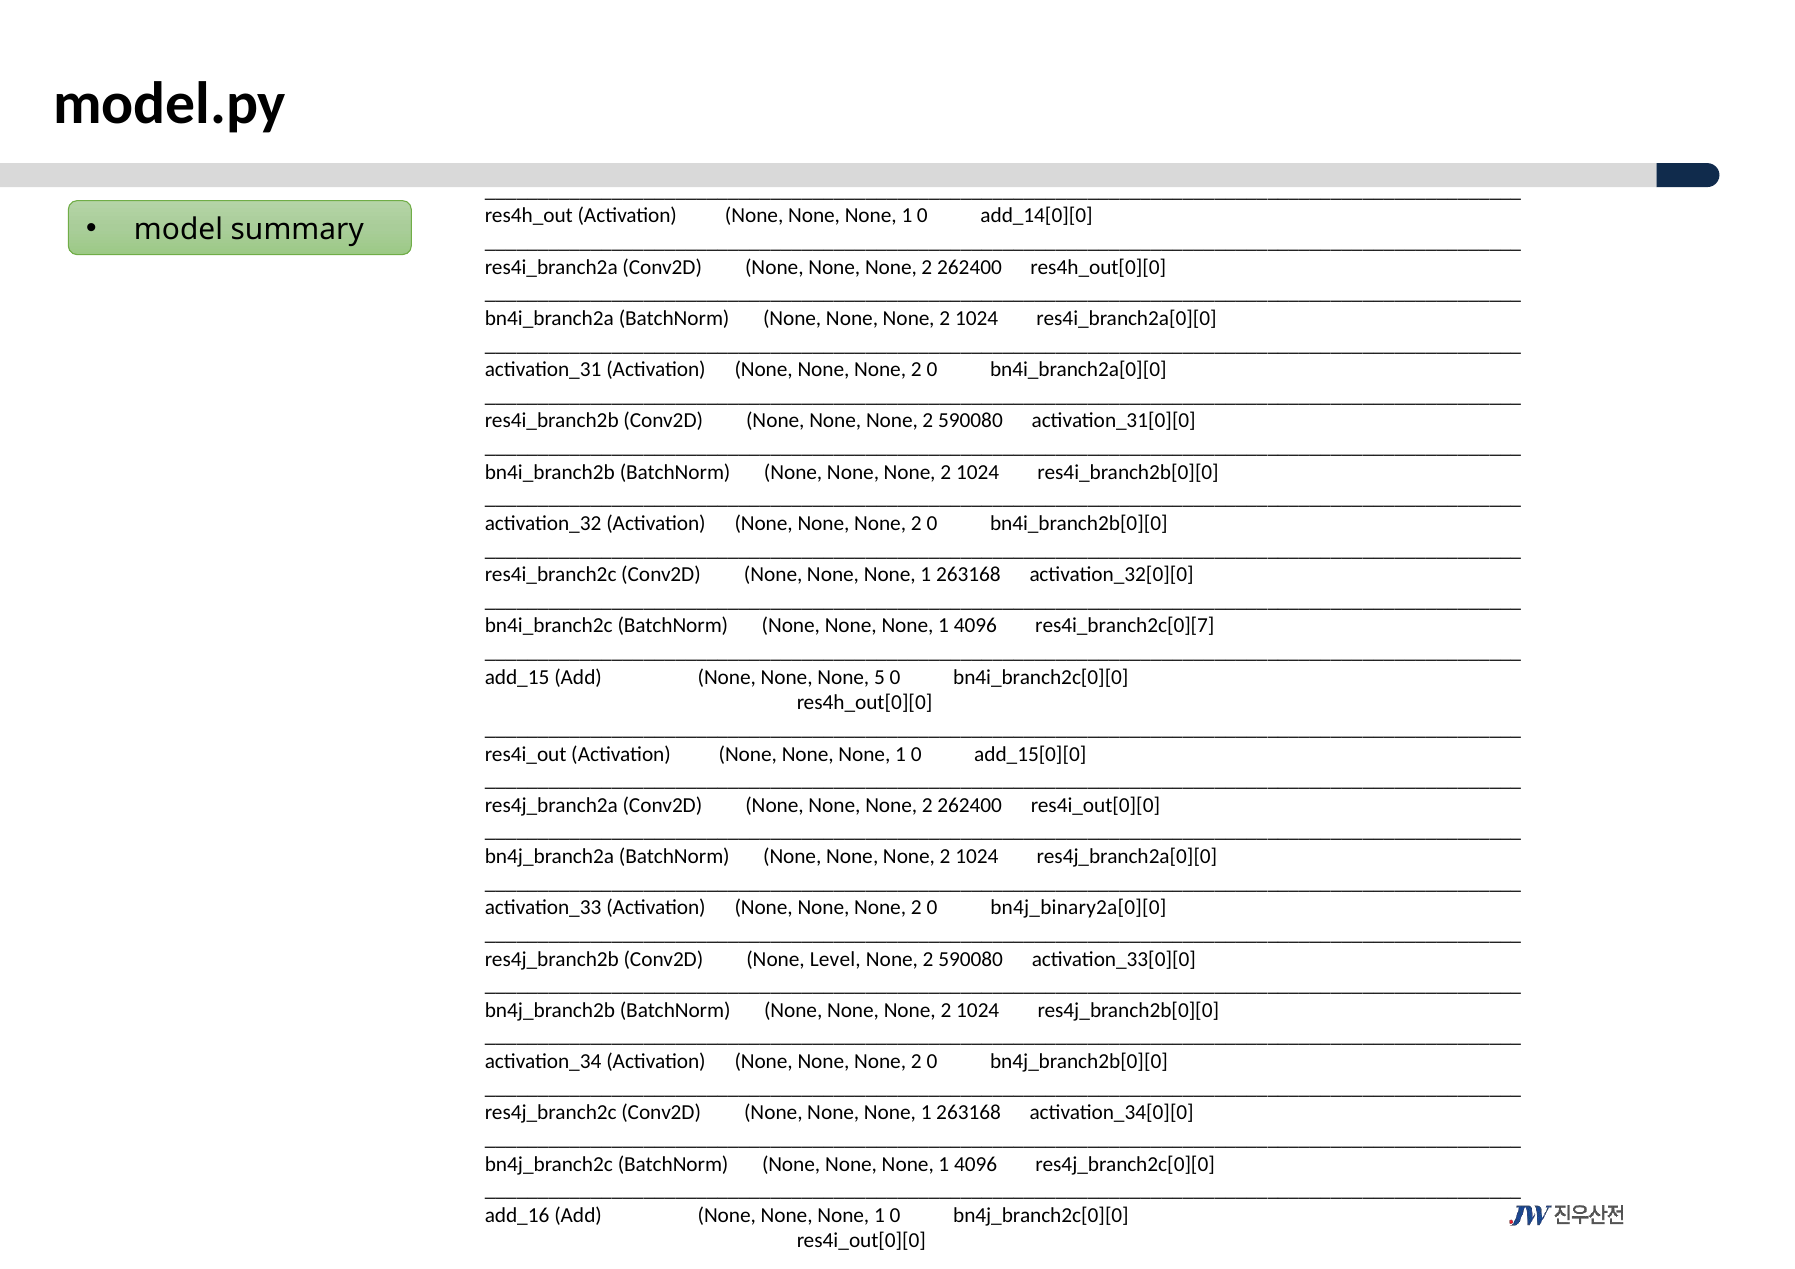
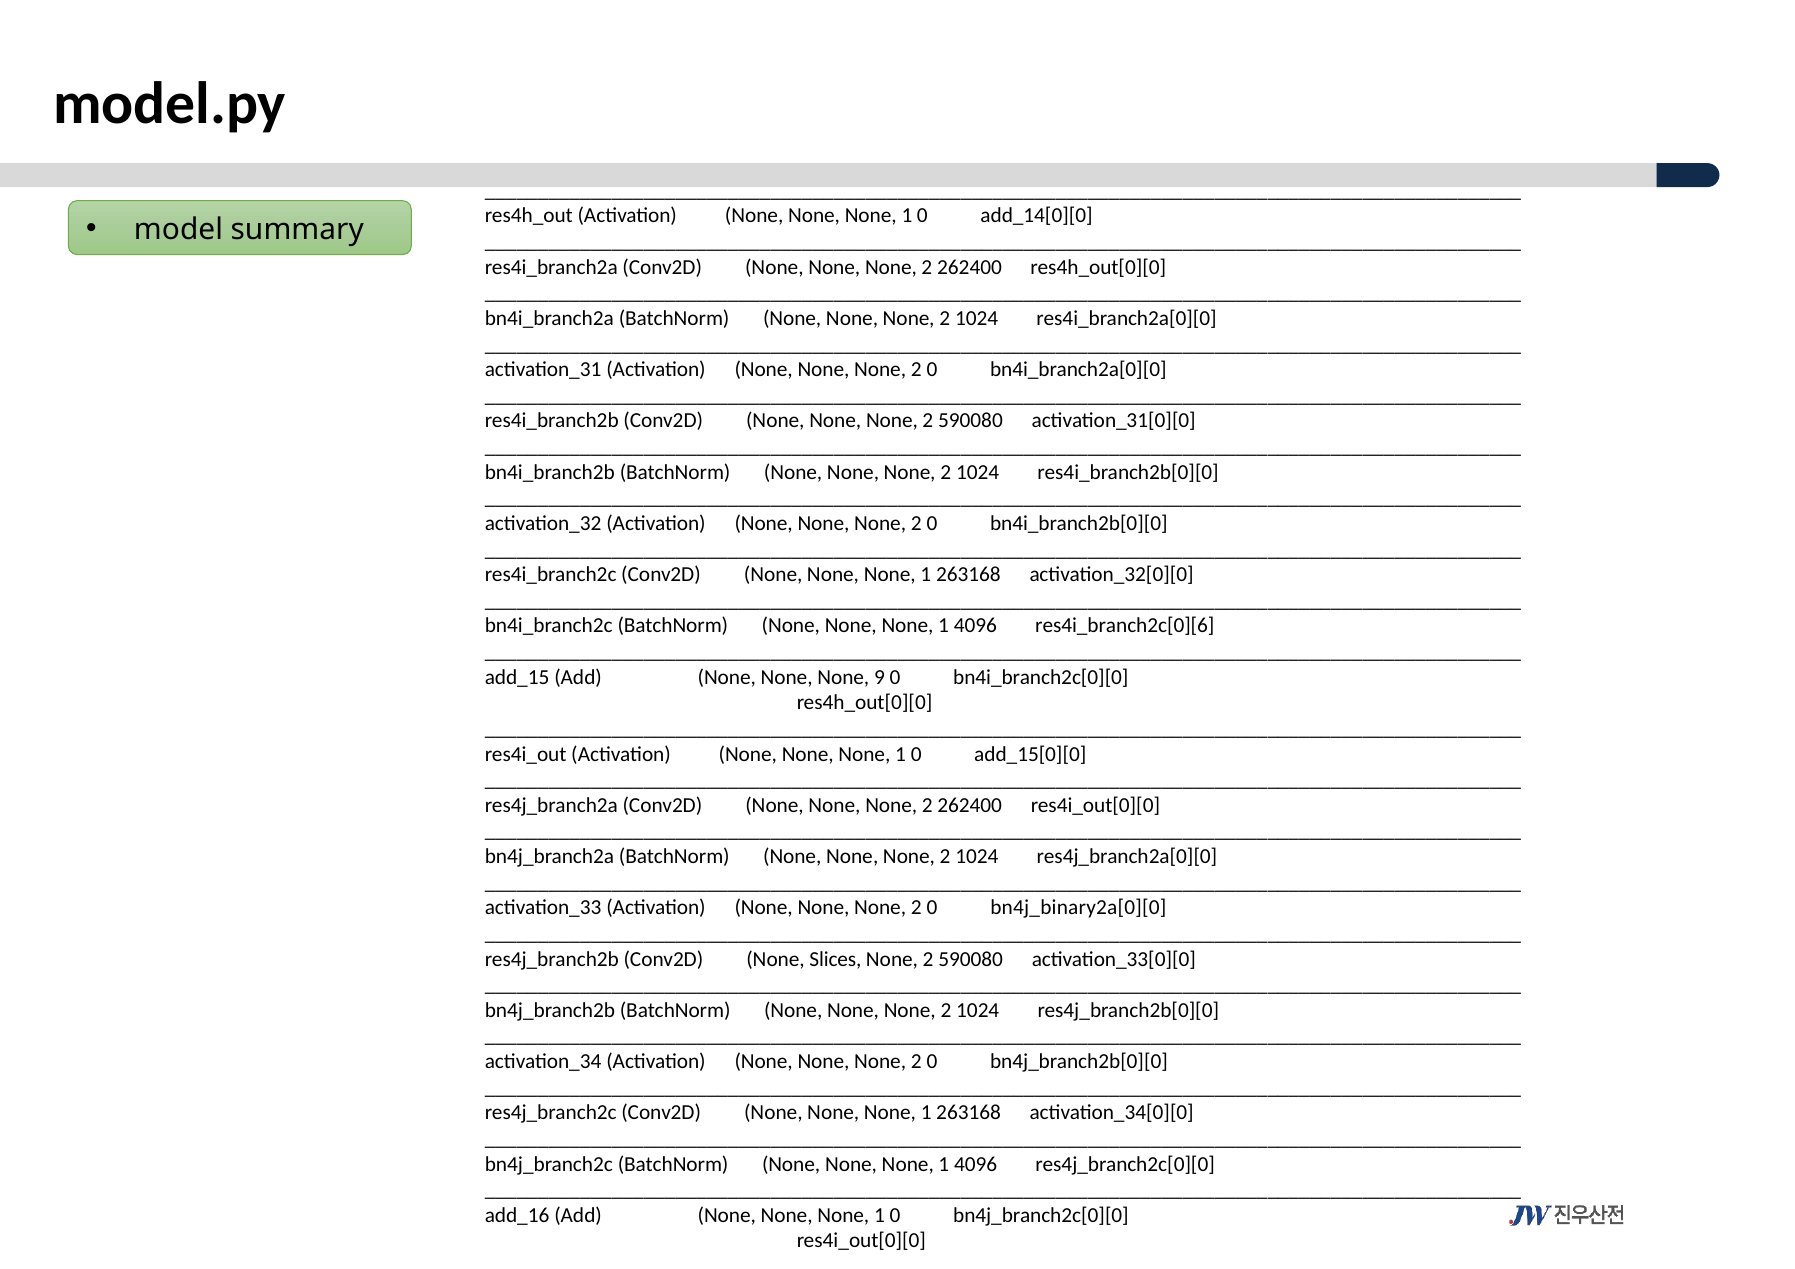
res4i_branch2c[0][7: res4i_branch2c[0][7 -> res4i_branch2c[0][6 (1125, 626)
5: 5 -> 9 (879, 677)
Level: Level -> Slices (835, 959)
